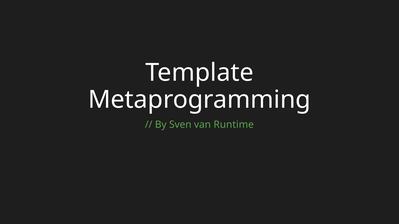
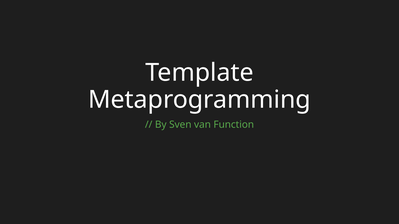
Runtime: Runtime -> Function (234, 125)
